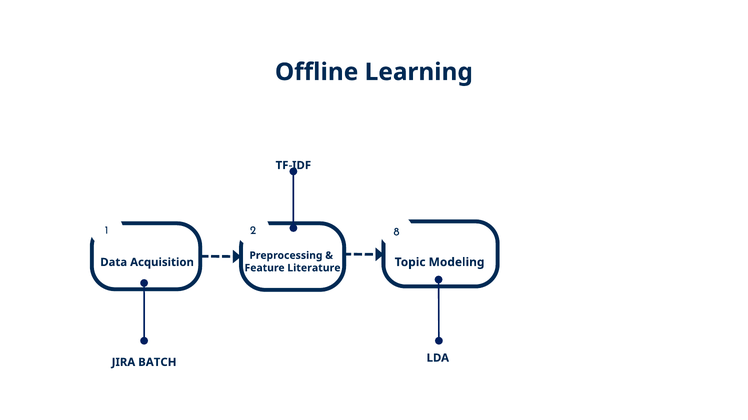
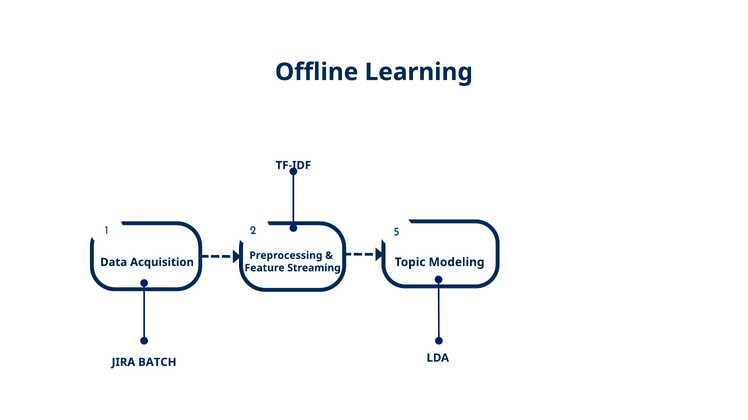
8: 8 -> 5 (396, 232)
Literature: Literature -> Streaming (314, 268)
